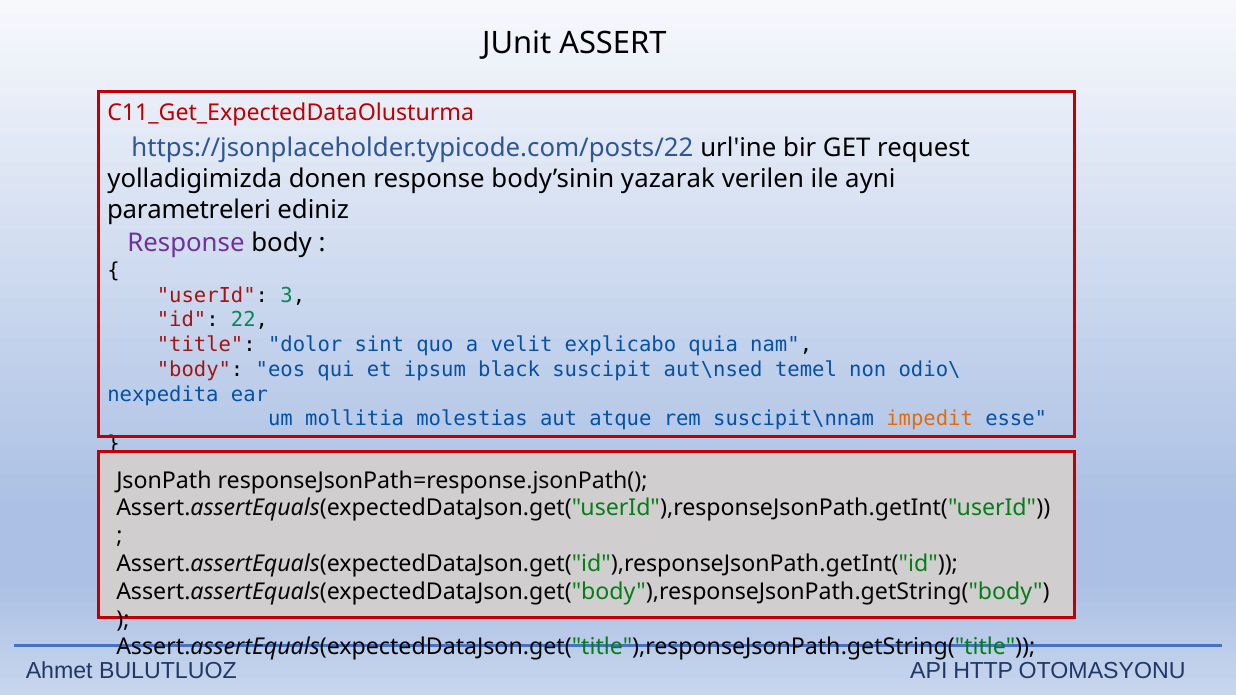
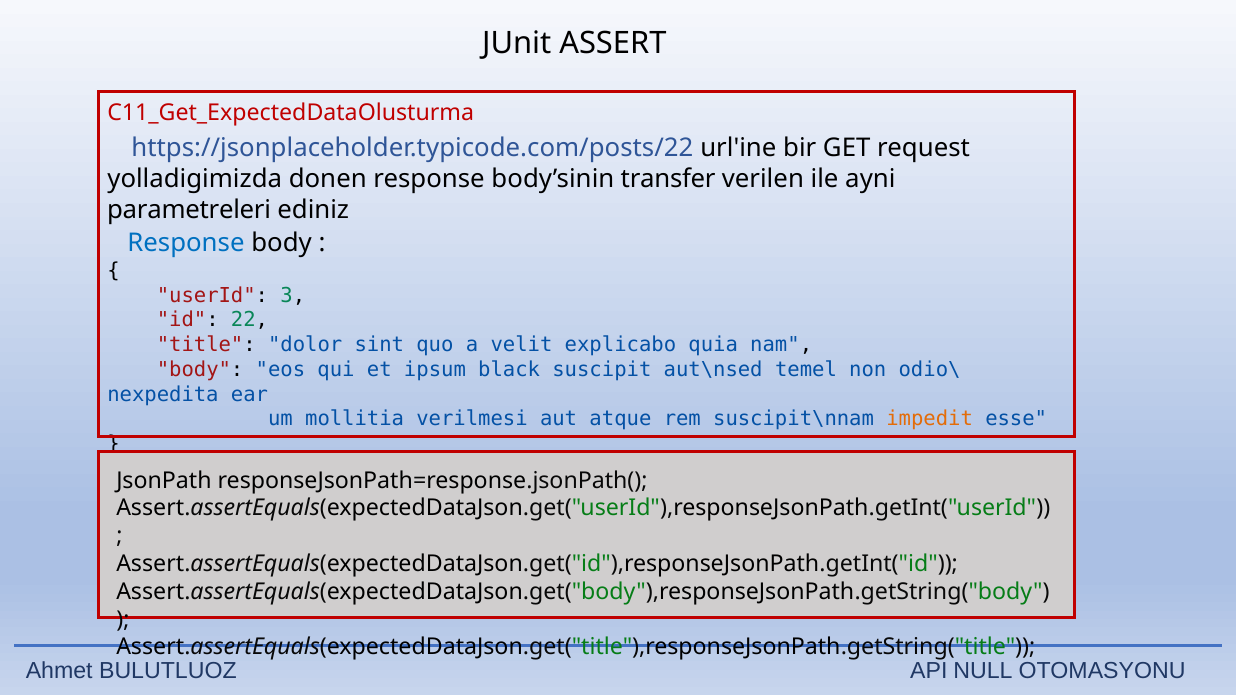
yazarak: yazarak -> transfer (668, 179)
Response colour: purple -> blue (186, 243)
molestias: molestias -> verilmesi (472, 419)
HTTP: HTTP -> NULL (983, 671)
